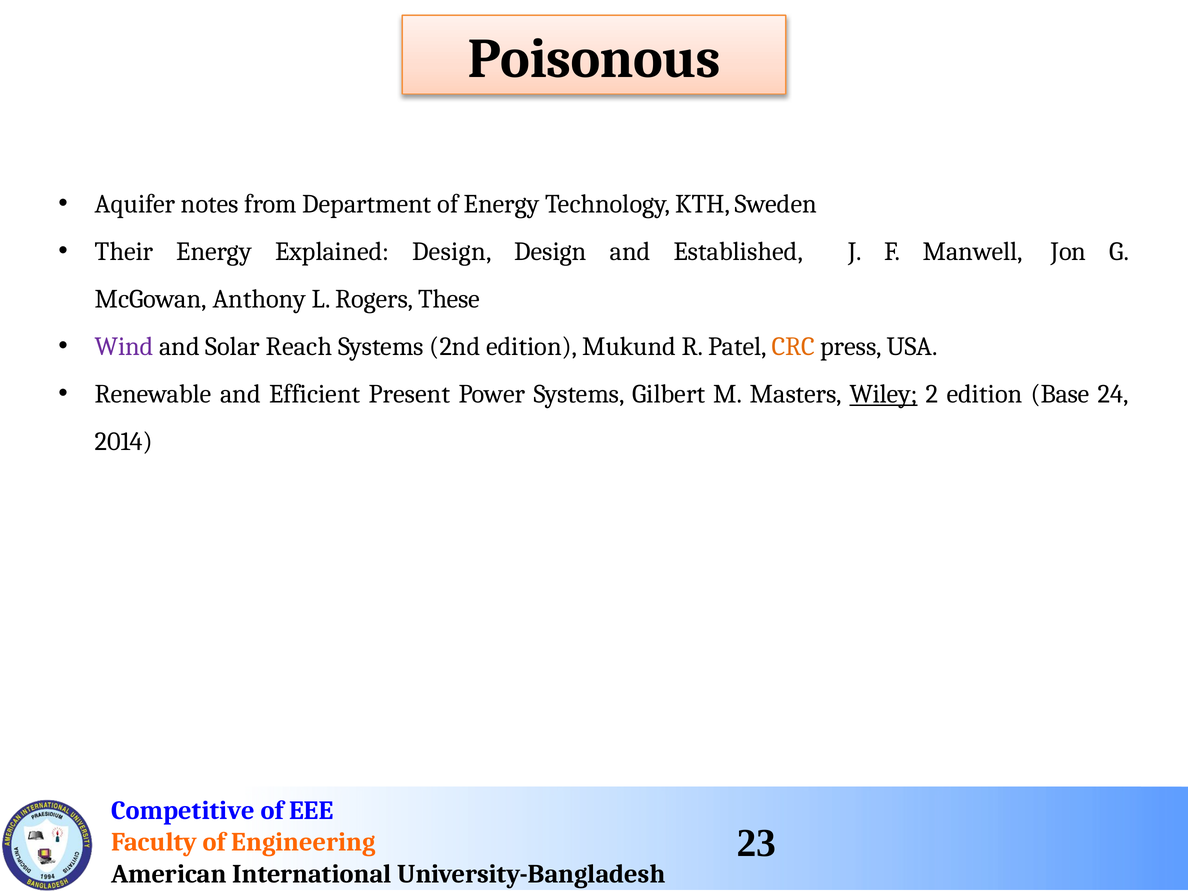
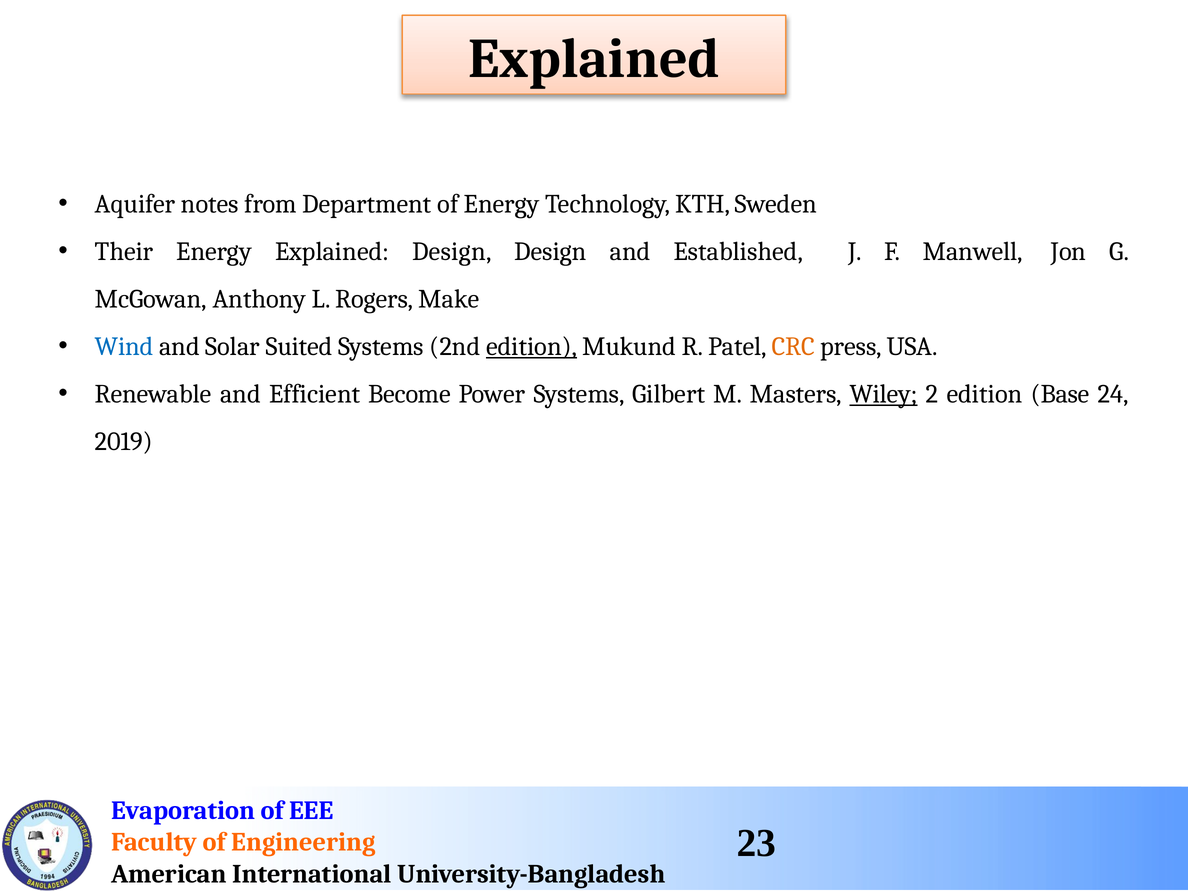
Poisonous: Poisonous -> Explained (594, 59)
These: These -> Make (449, 299)
Wind colour: purple -> blue (124, 347)
Reach: Reach -> Suited (299, 347)
edition underline: none -> present (532, 347)
Present: Present -> Become (410, 394)
2014: 2014 -> 2019 (124, 442)
Competitive: Competitive -> Evaporation (183, 811)
